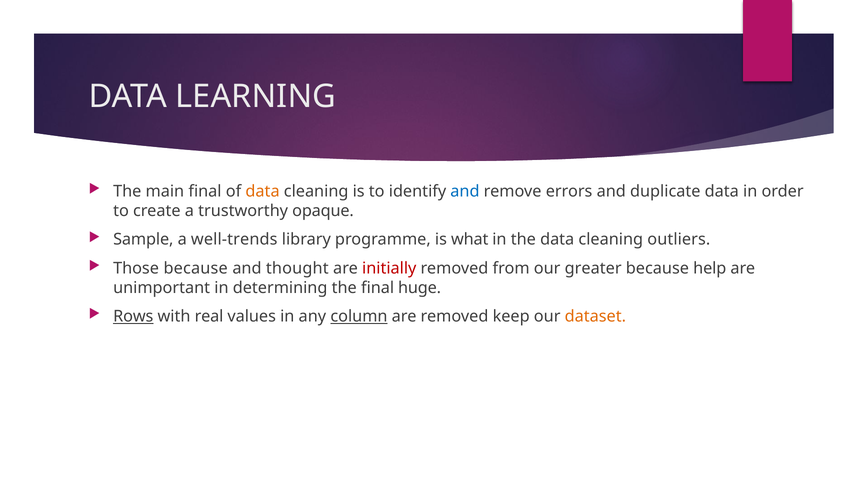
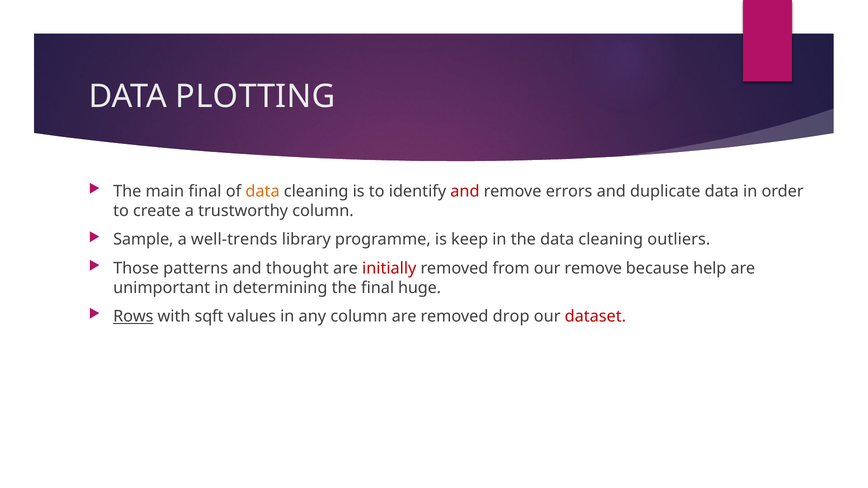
LEARNING: LEARNING -> PLOTTING (256, 97)
and colour: blue -> red (465, 192)
trustworthy opaque: opaque -> column (323, 211)
what: what -> keep (470, 240)
Those because: because -> patterns (196, 268)
our greater: greater -> remove (593, 268)
real: real -> sqft (209, 316)
column underline: present -> none (359, 316)
keep: keep -> drop (511, 316)
dataset colour: orange -> red (595, 316)
